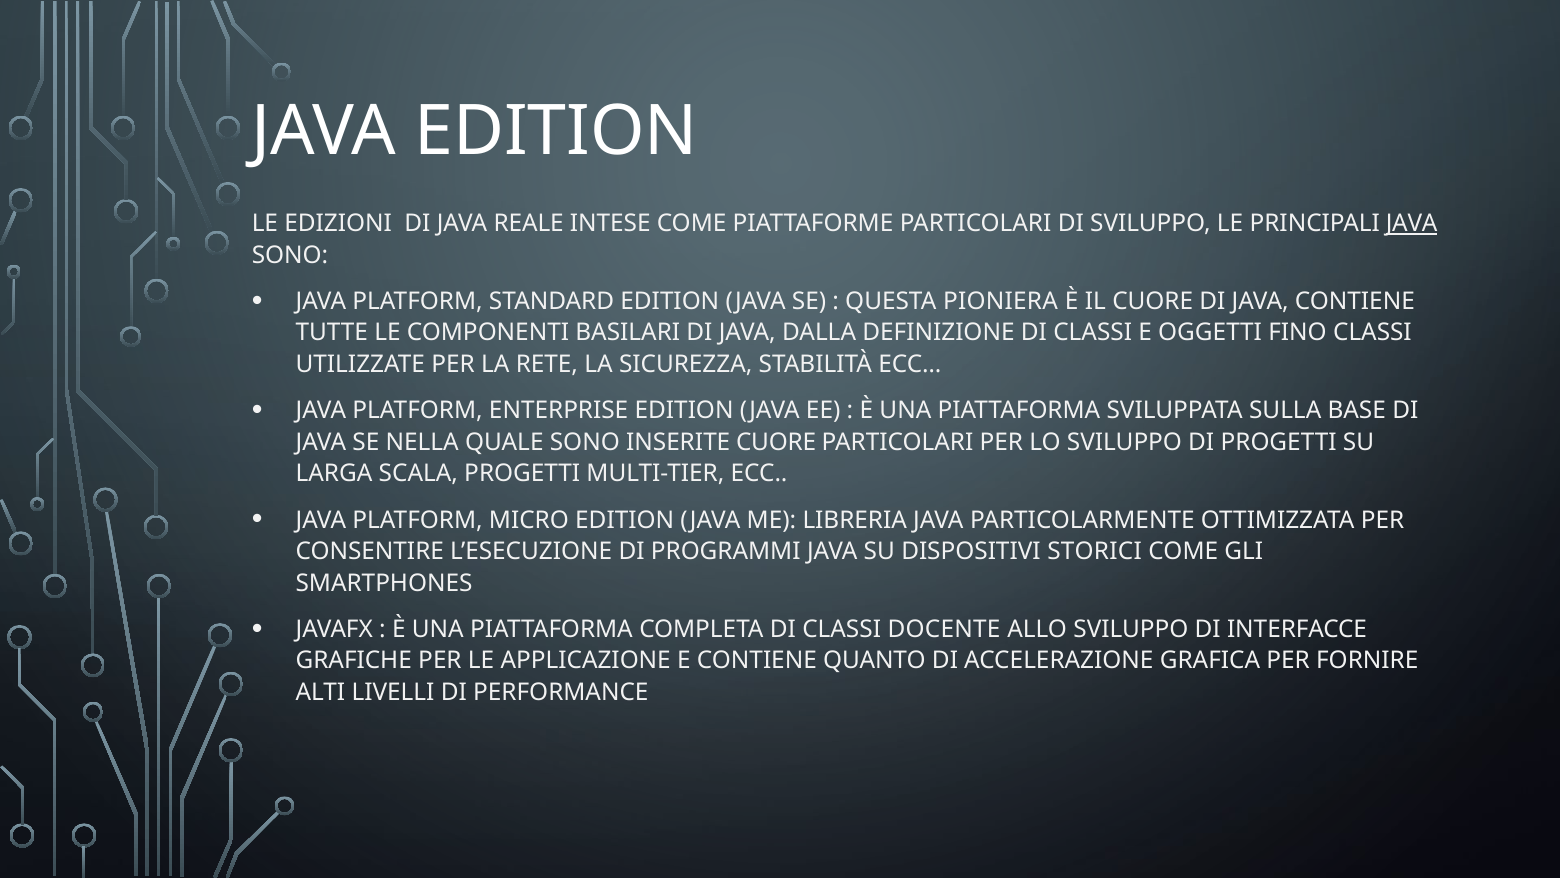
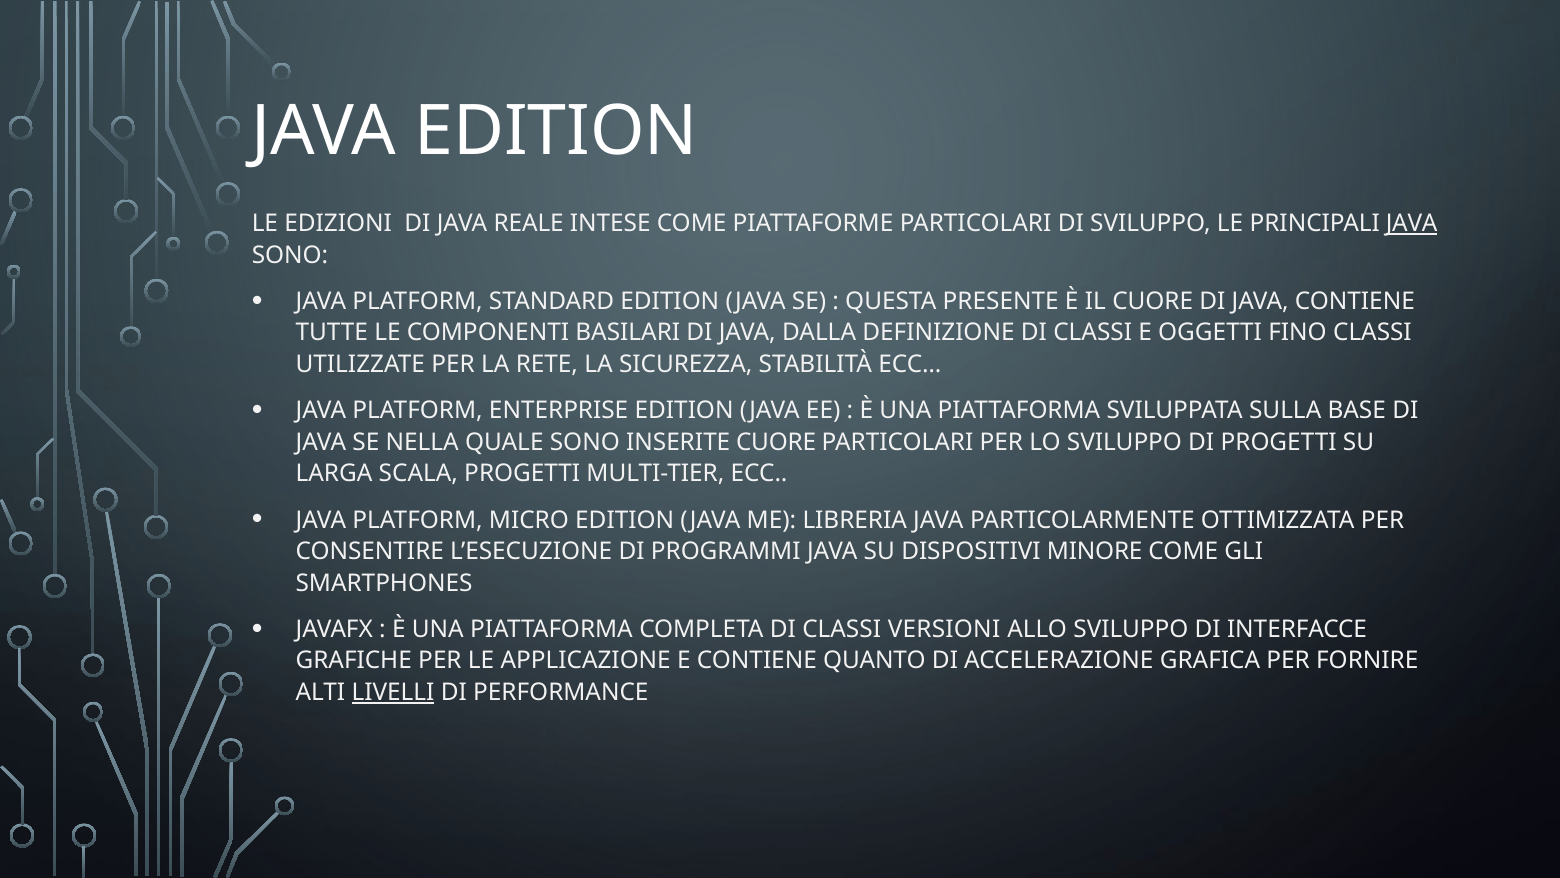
PIONIERA: PIONIERA -> PRESENTE (1001, 301)
STORICI: STORICI -> MINORE (1095, 551)
DOCENTE: DOCENTE -> VERSIONI (944, 629)
LIVELLI underline: none -> present (393, 692)
